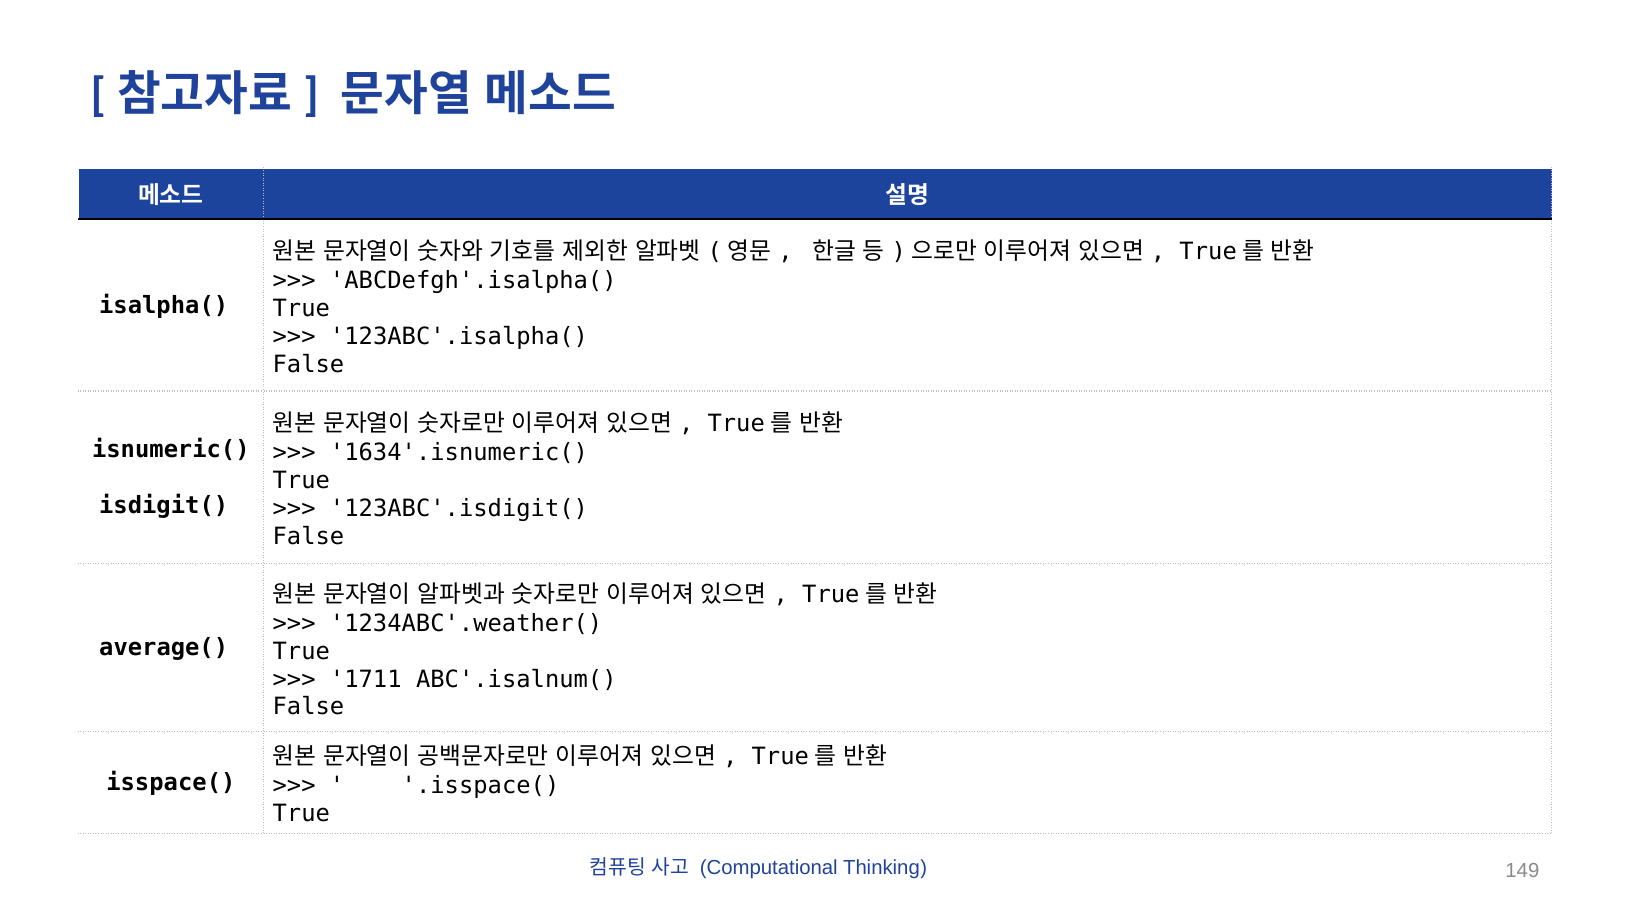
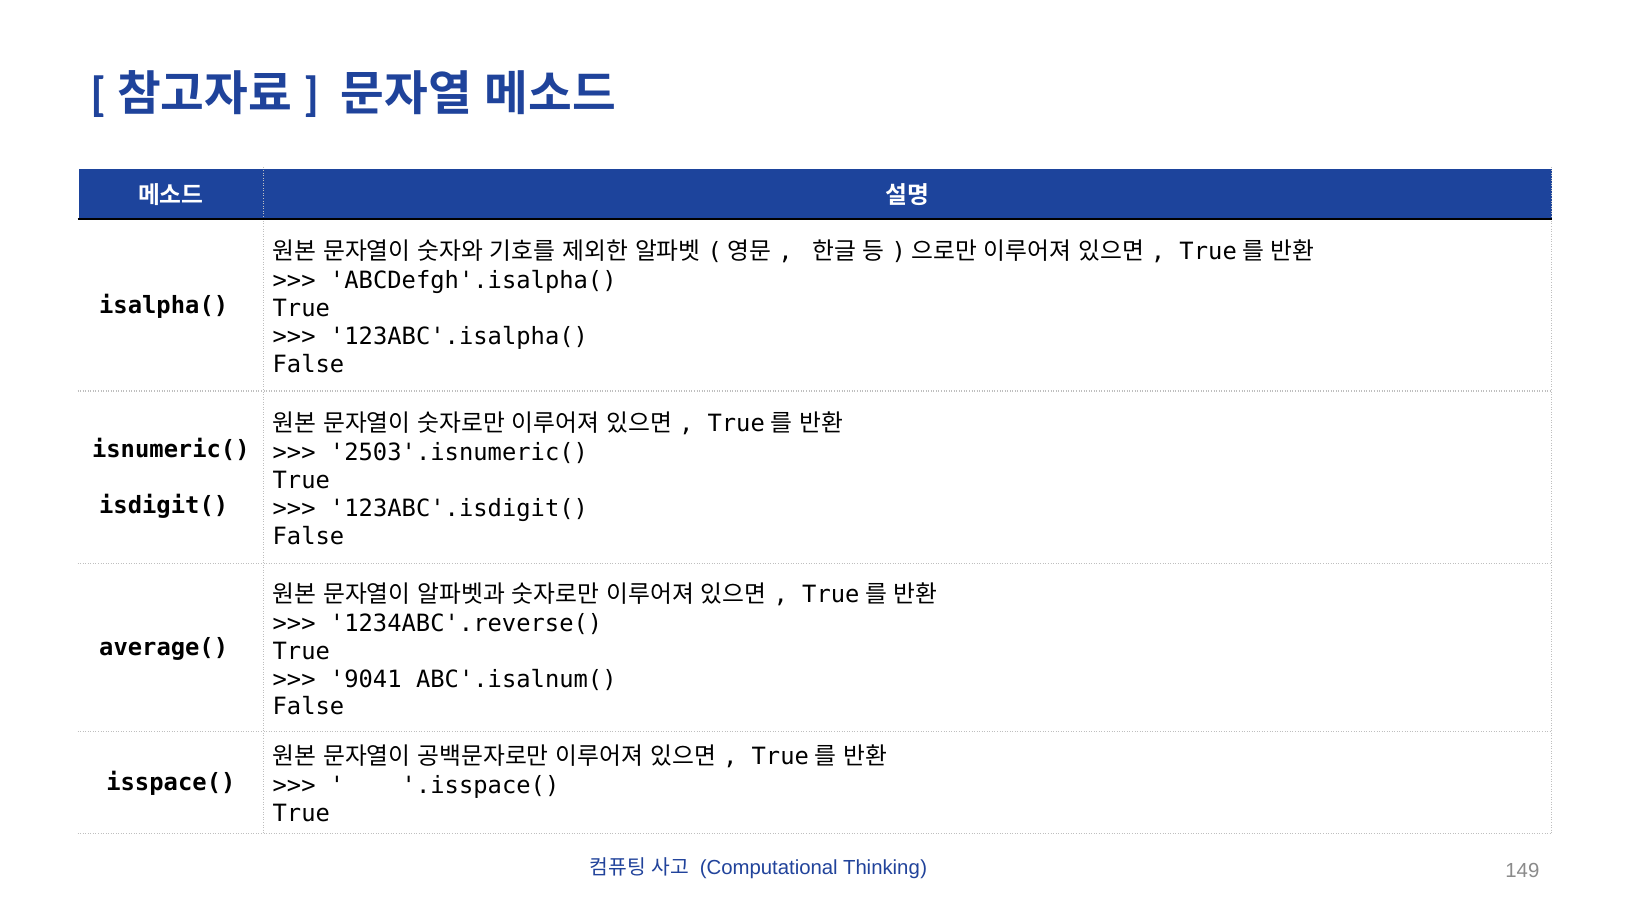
1634'.isnumeric(: 1634'.isnumeric( -> 2503'.isnumeric( (459, 453)
1234ABC'.weather(: 1234ABC'.weather( -> 1234ABC'.reverse( (466, 623)
1711: 1711 -> 9041 (366, 679)
